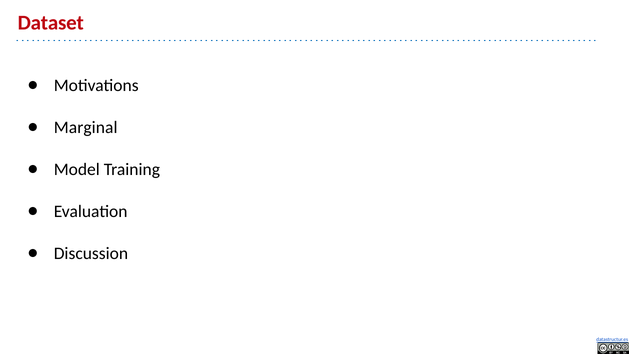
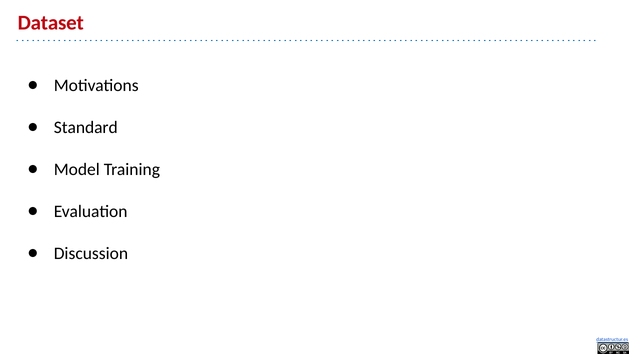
Marginal: Marginal -> Standard (86, 127)
